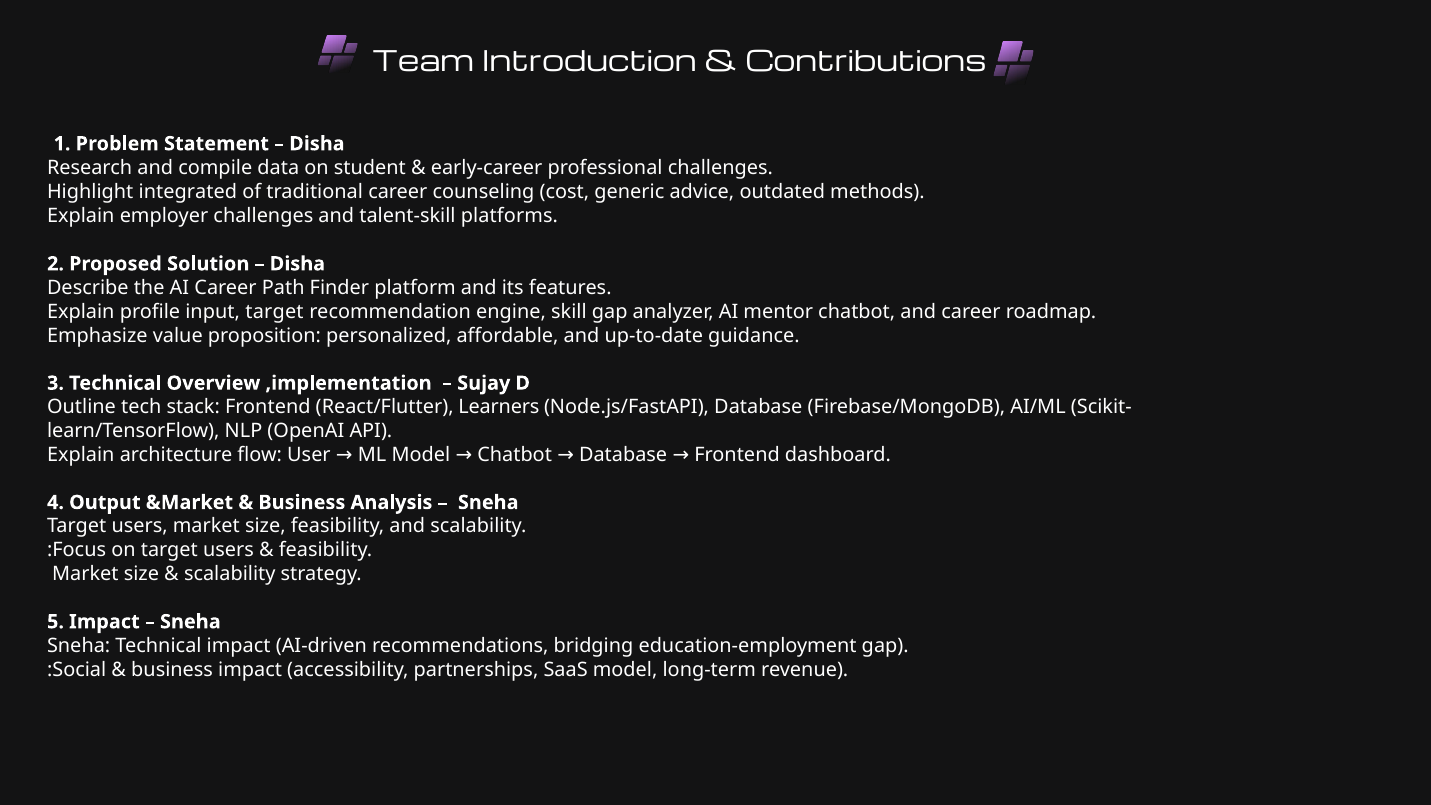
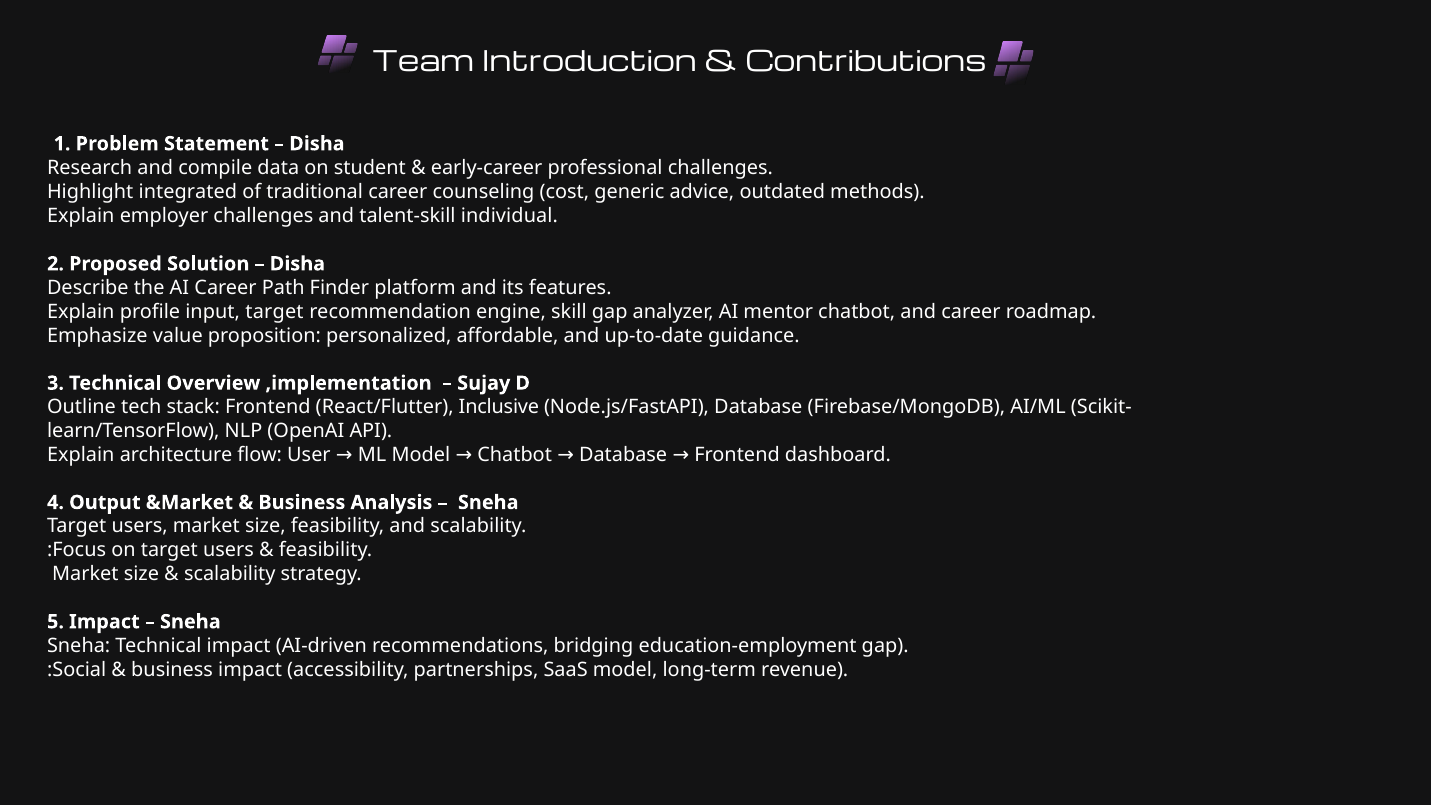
platforms: platforms -> individual (509, 216)
Learners: Learners -> Inclusive (499, 407)
